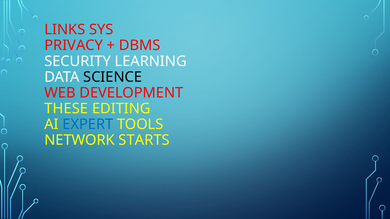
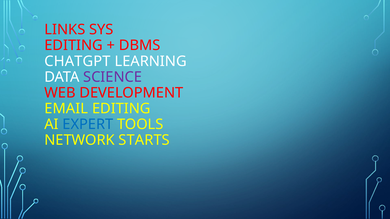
PRIVACY: PRIVACY -> EDITING (74, 46)
SECURITY: SECURITY -> CHATGPT (78, 61)
SCIENCE colour: black -> purple (113, 77)
THESE: THESE -> EMAIL (66, 109)
